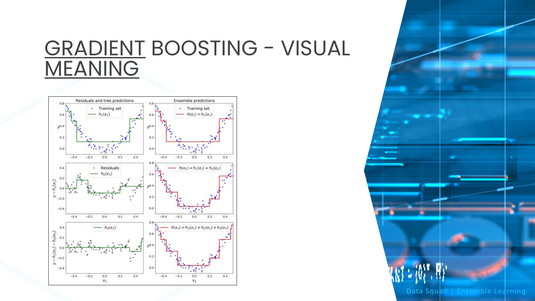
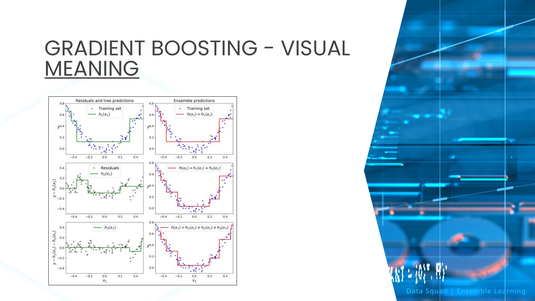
GRADIENT underline: present -> none (95, 49)
